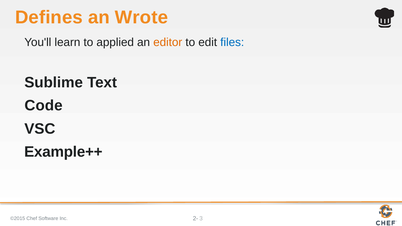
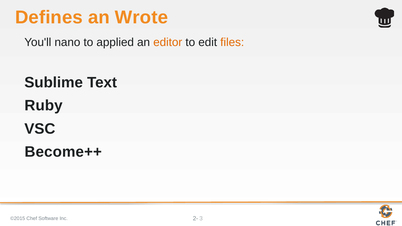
learn: learn -> nano (67, 42)
files colour: blue -> orange (232, 42)
Code: Code -> Ruby (44, 106)
Example++: Example++ -> Become++ (63, 152)
